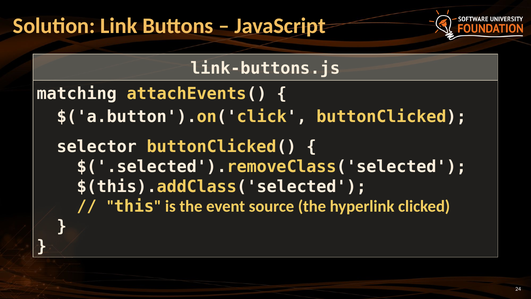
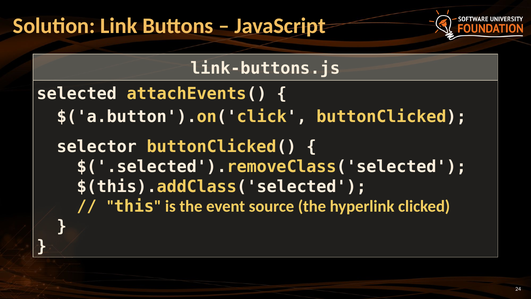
matching: matching -> selected (77, 93)
